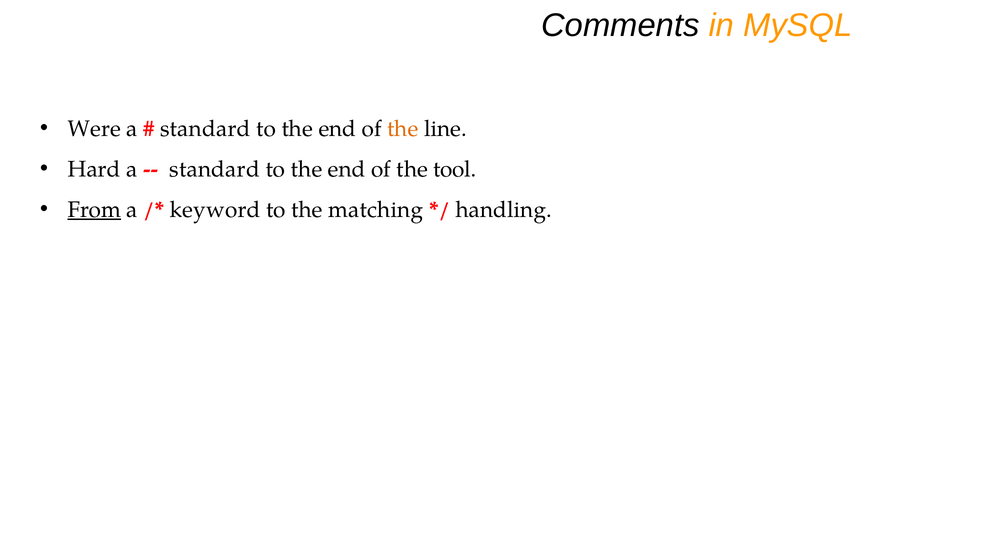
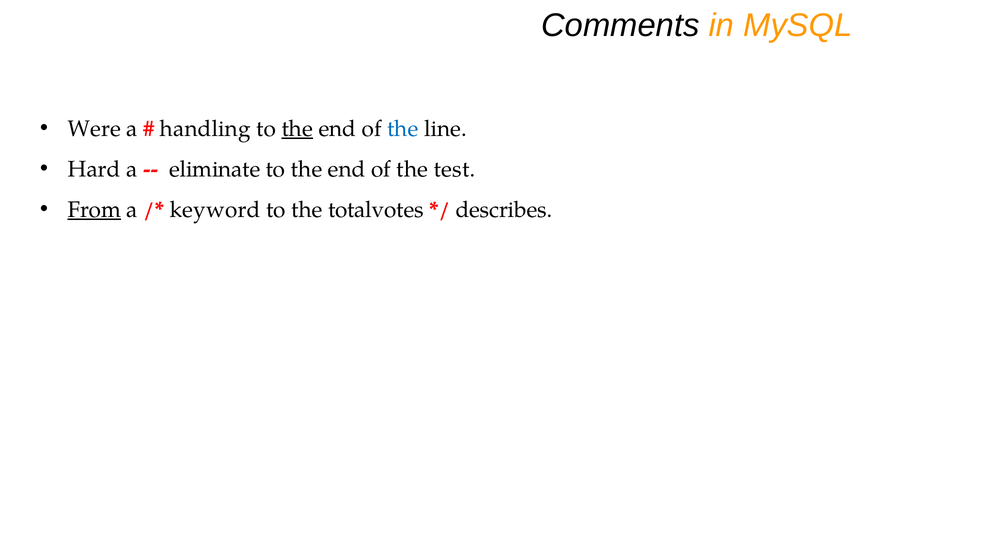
standard: standard -> handling (205, 129)
the underline: none -> present (297, 129)
the colour: orange -> blue (403, 129)
standard: standard -> eliminate (215, 169)
tool: tool -> test (455, 169)
matching: matching -> totalvotes (376, 210)
handling: handling -> describes (504, 210)
